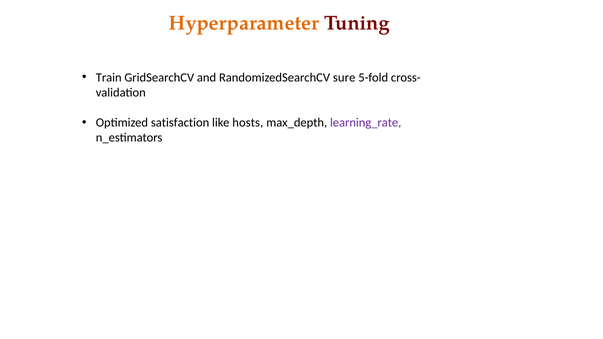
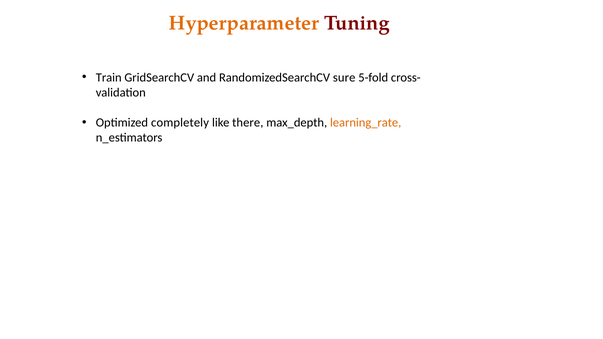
satisfaction: satisfaction -> completely (180, 123)
hosts: hosts -> there (248, 123)
learning_rate colour: purple -> orange (366, 123)
